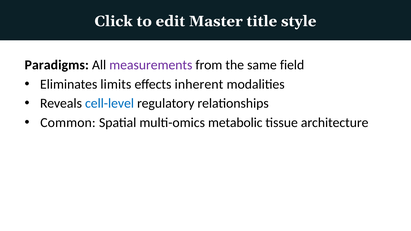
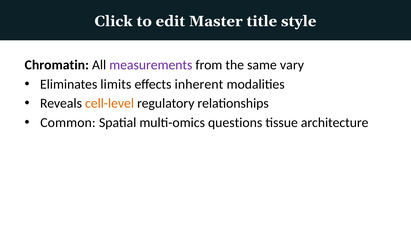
Paradigms: Paradigms -> Chromatin (57, 65)
field: field -> vary (292, 65)
cell-level colour: blue -> orange (110, 104)
metabolic: metabolic -> questions (235, 123)
